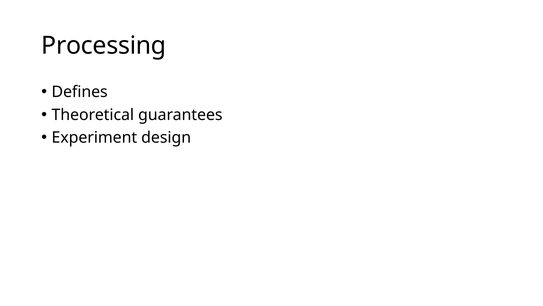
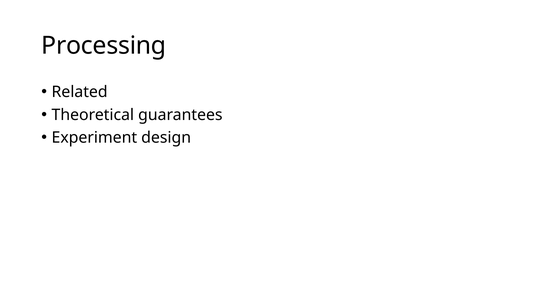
Defines: Defines -> Related (80, 92)
